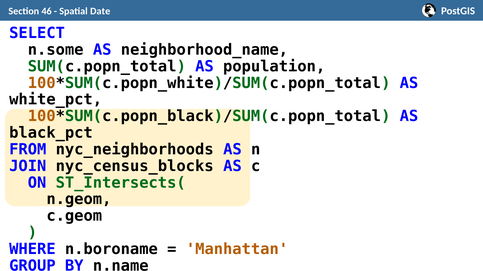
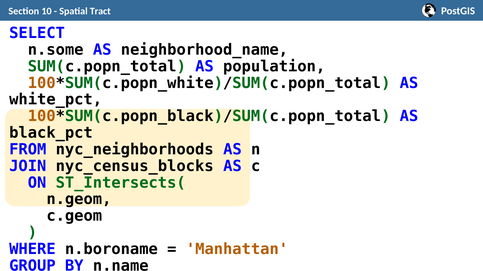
46: 46 -> 10 (47, 11)
Date: Date -> Tract (100, 11)
